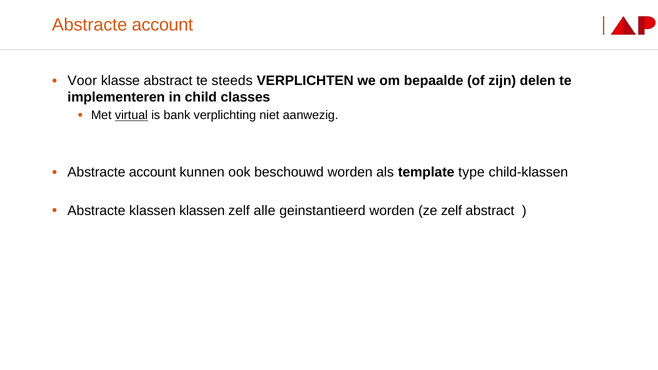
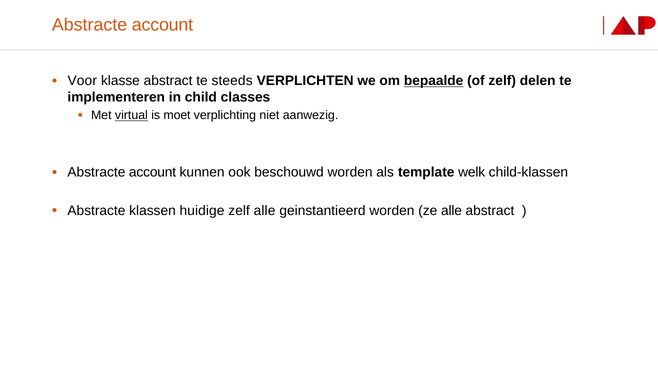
bepaalde underline: none -> present (434, 81)
of zijn: zijn -> zelf (502, 81)
bank: bank -> moet (177, 115)
type: type -> welk (472, 172)
klassen klassen: klassen -> huidige (202, 211)
ze zelf: zelf -> alle (451, 211)
